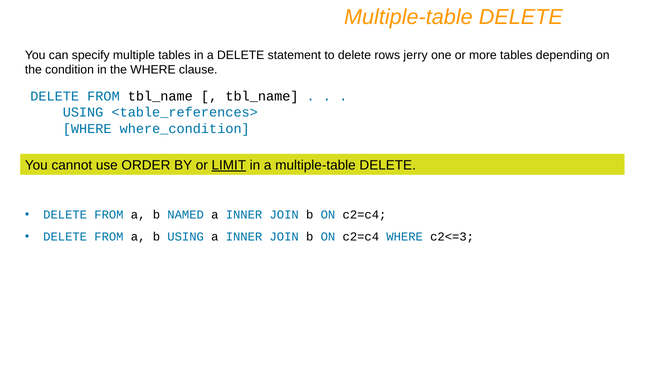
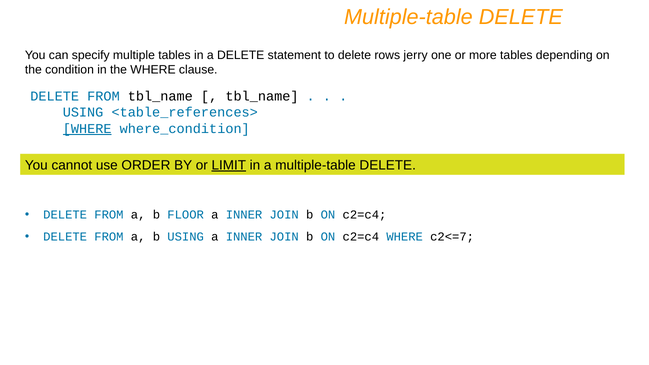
WHERE underline: none -> present (87, 129)
NAMED: NAMED -> FLOOR (186, 215)
c2<=3: c2<=3 -> c2<=7 (452, 237)
